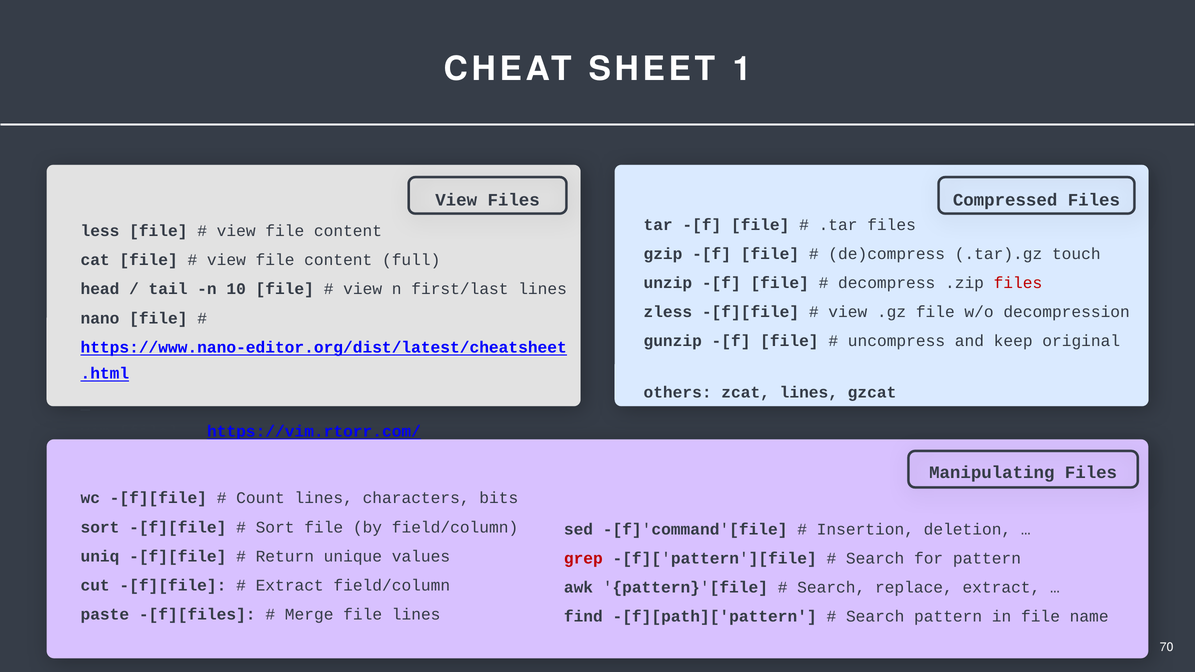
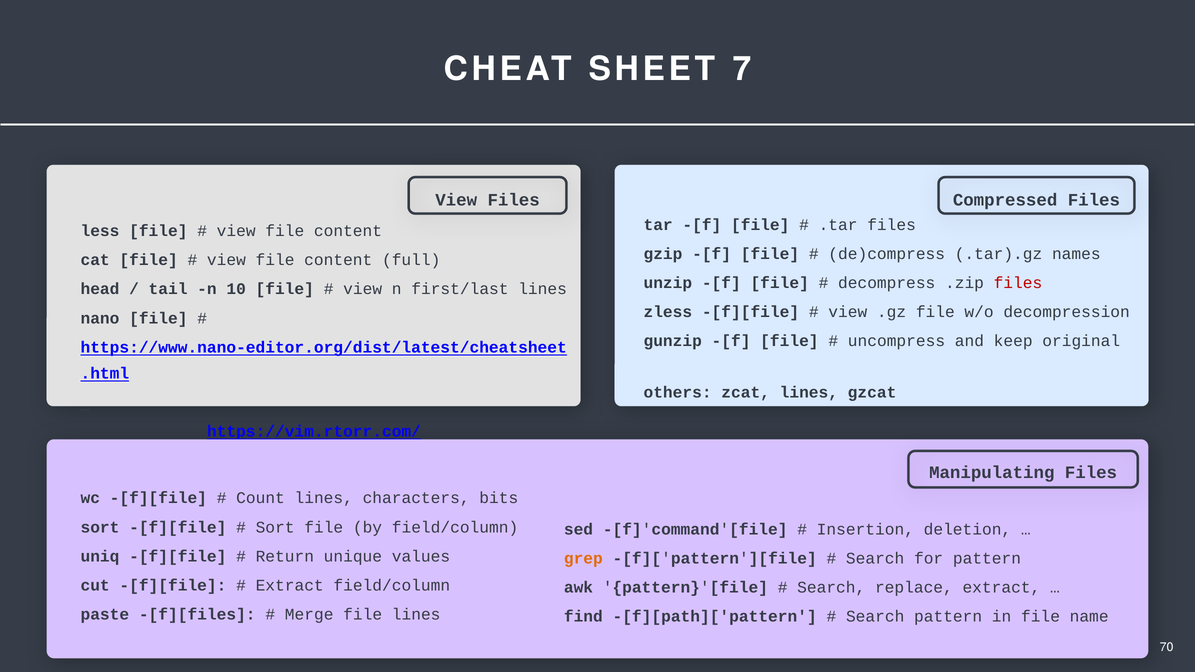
1: 1 -> 7 (742, 69)
touch: touch -> names (1076, 254)
grep colour: red -> orange (583, 559)
